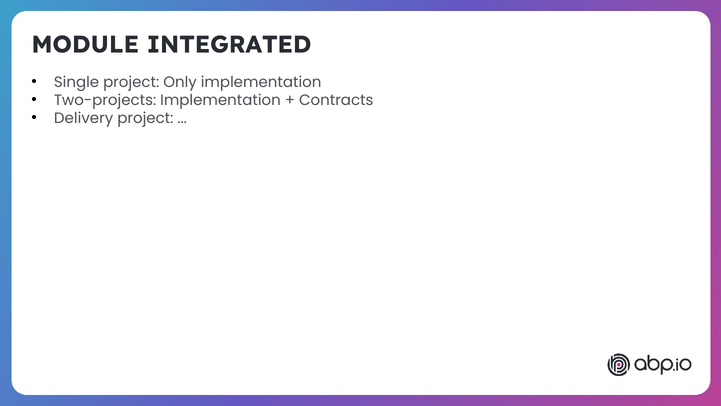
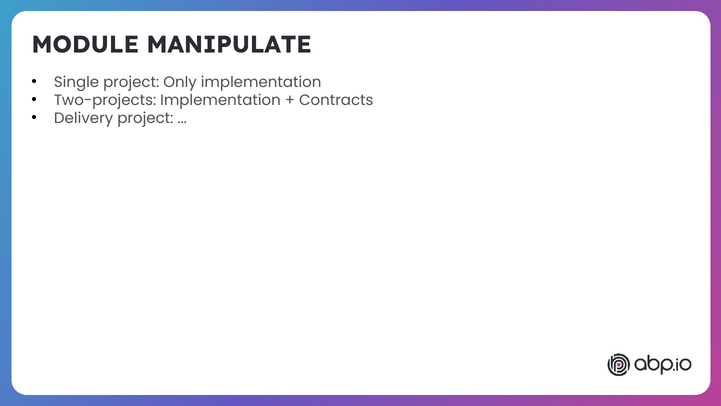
INTEGRATED: INTEGRATED -> MANIPULATE (229, 45)
